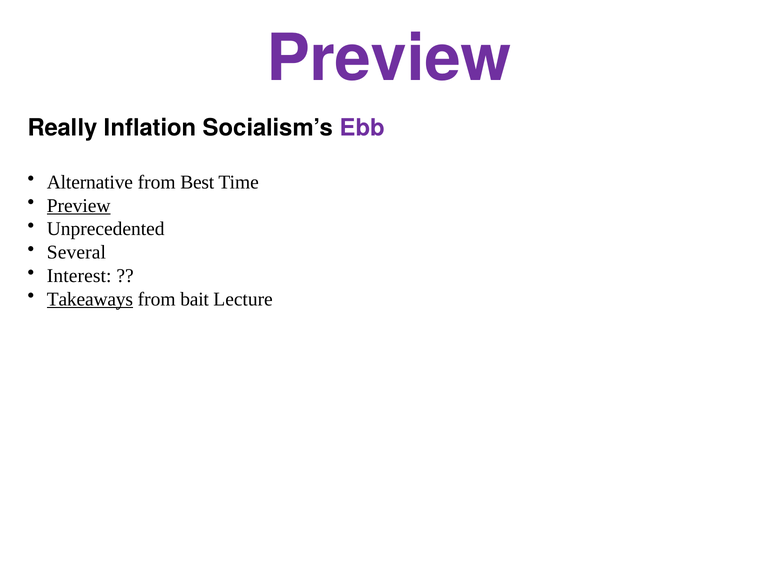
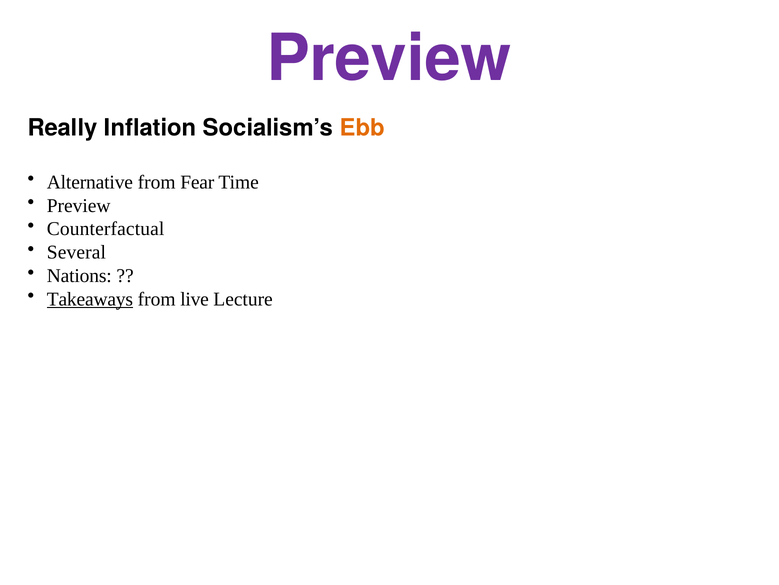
Ebb colour: purple -> orange (362, 128)
Best: Best -> Fear (197, 182)
Preview underline: present -> none (79, 205)
Unprecedented: Unprecedented -> Counterfactual (106, 229)
Interest: Interest -> Nations (79, 275)
bait: bait -> live (195, 299)
